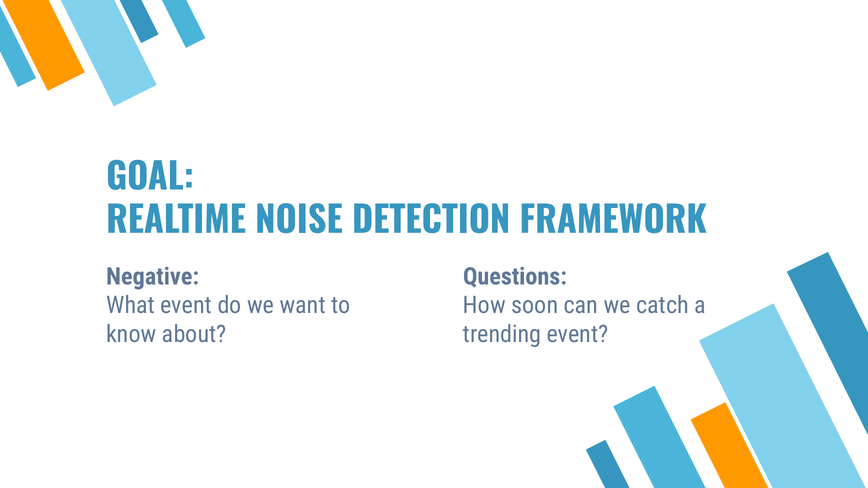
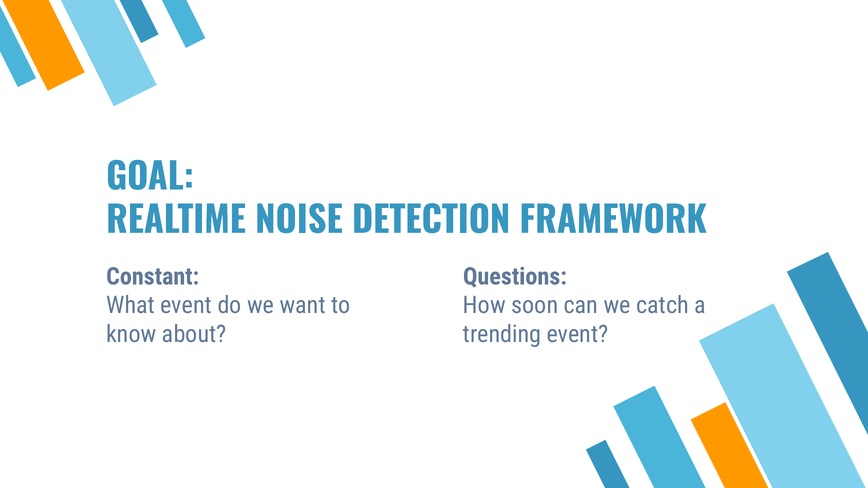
Negative: Negative -> Constant (153, 277)
